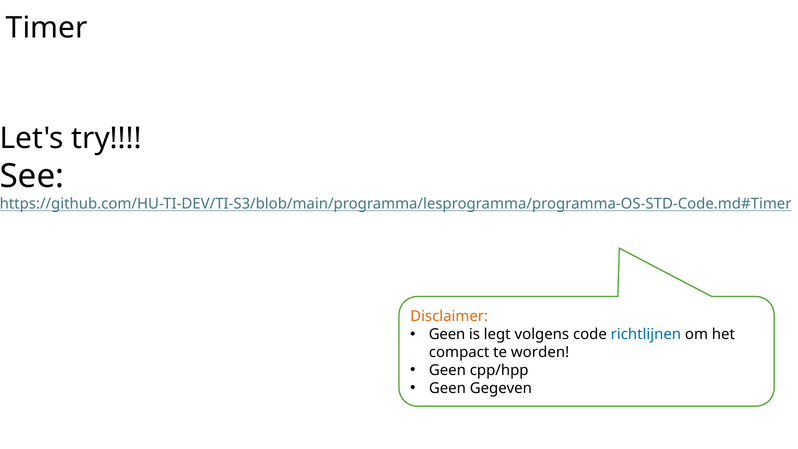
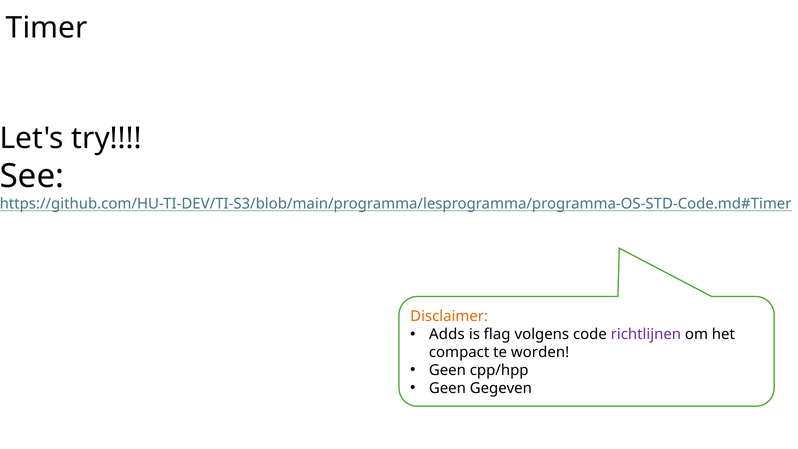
Geen: Geen -> Adds (447, 334)
legt: legt -> flag (497, 334)
richtlijnen colour: blue -> purple (646, 334)
